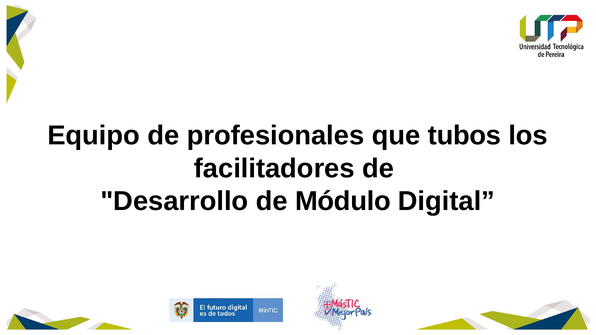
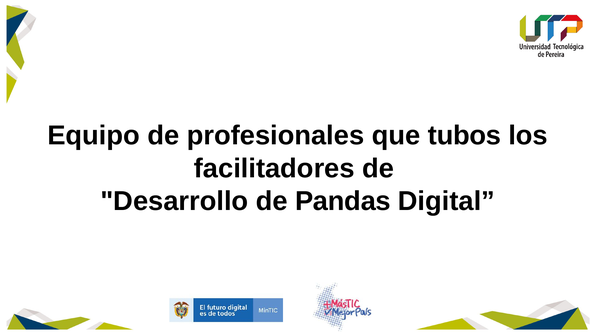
Módulo: Módulo -> Pandas (343, 201)
